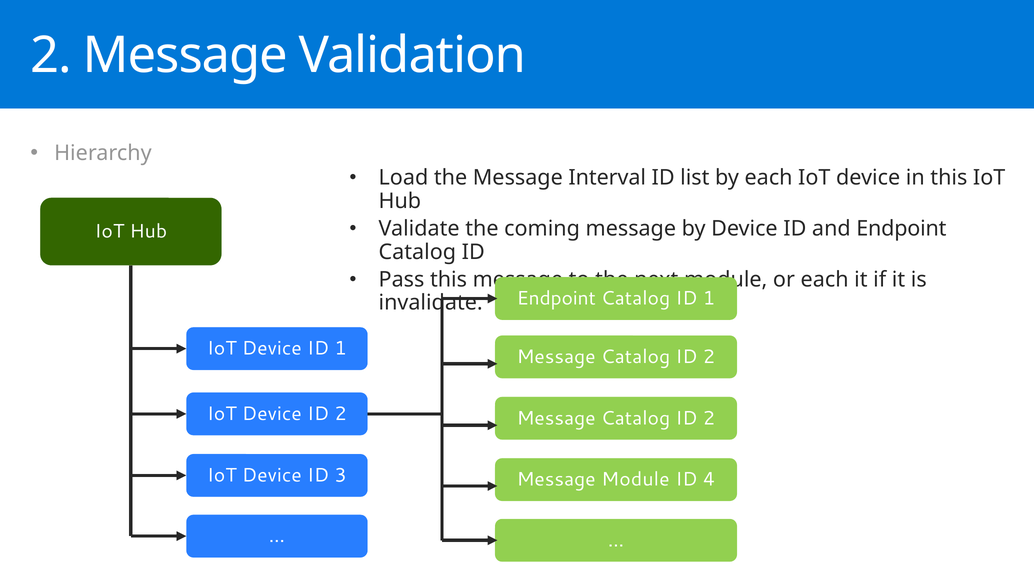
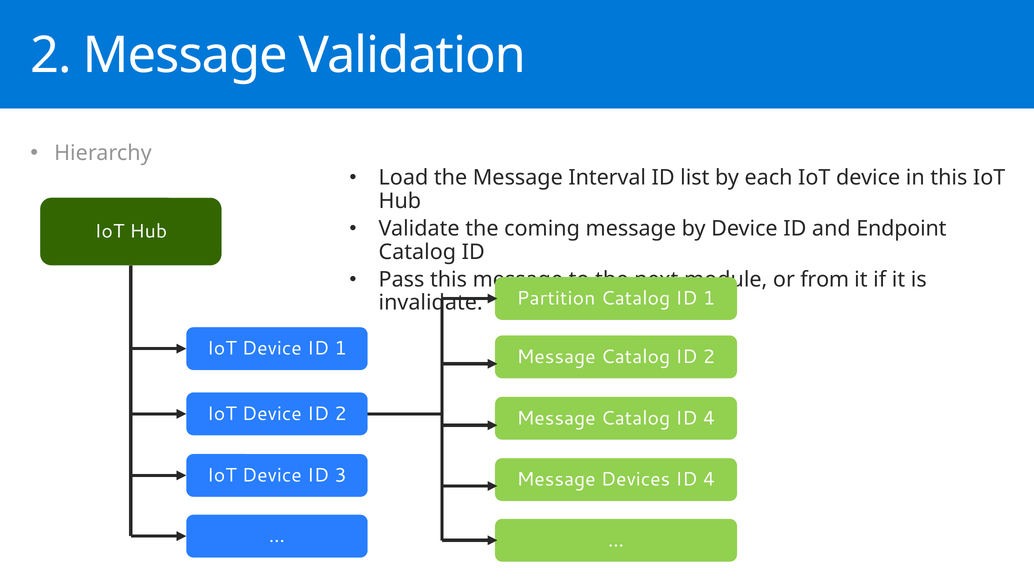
or each: each -> from (825, 279)
Endpoint: Endpoint -> Partition (556, 298)
2: 2 -> 4 (709, 418)
Message Module: Module -> Devices (636, 479)
